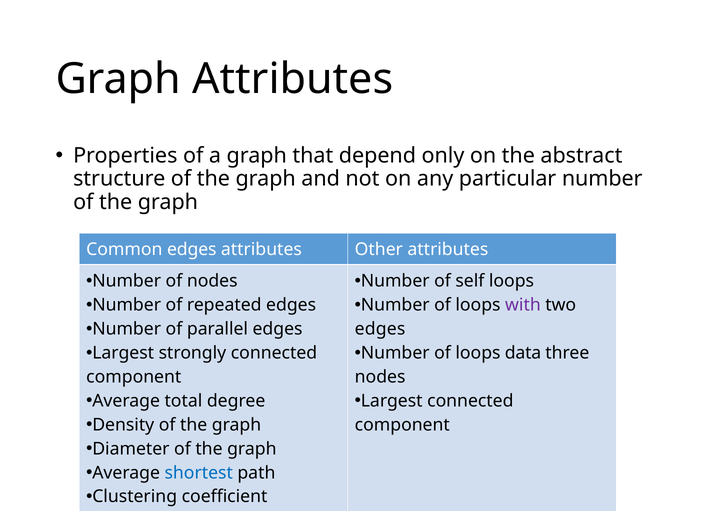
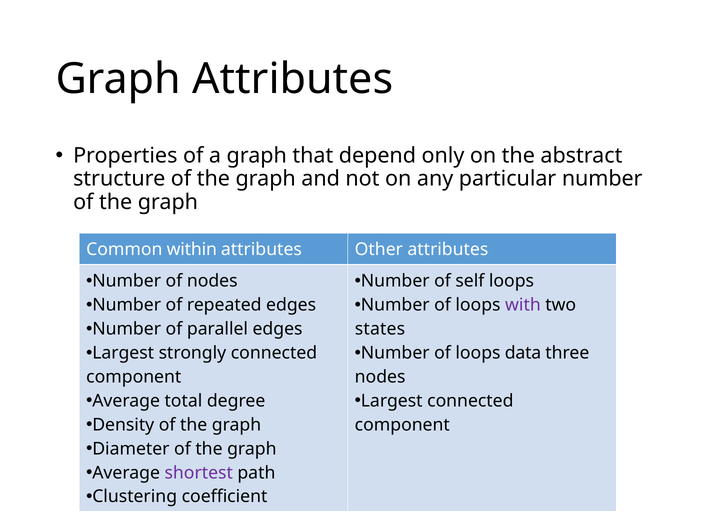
Common edges: edges -> within (192, 250)
edges: edges -> states (380, 330)
shortest colour: blue -> purple (199, 473)
